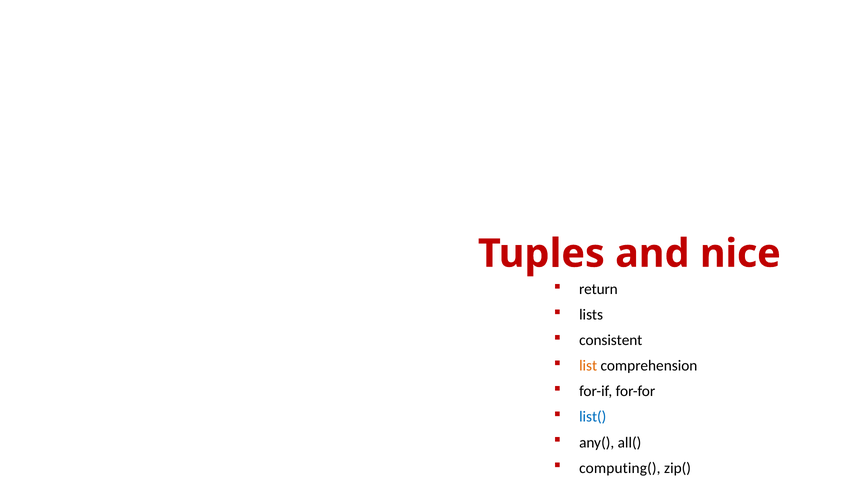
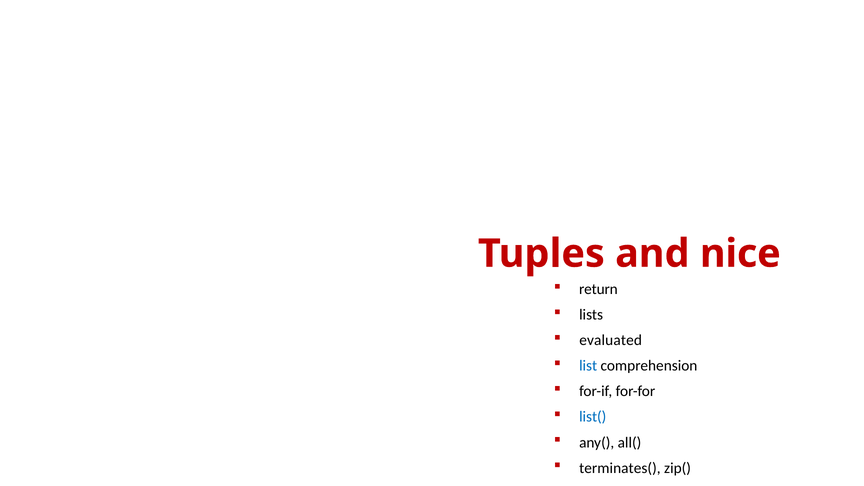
consistent: consistent -> evaluated (611, 340)
list colour: orange -> blue (588, 366)
computing(: computing( -> terminates( (620, 468)
